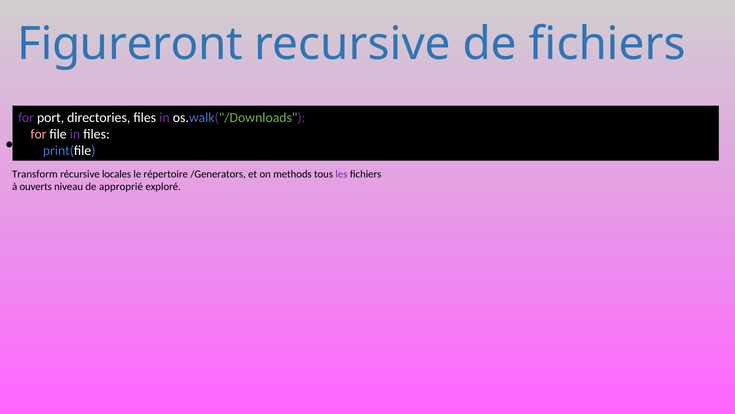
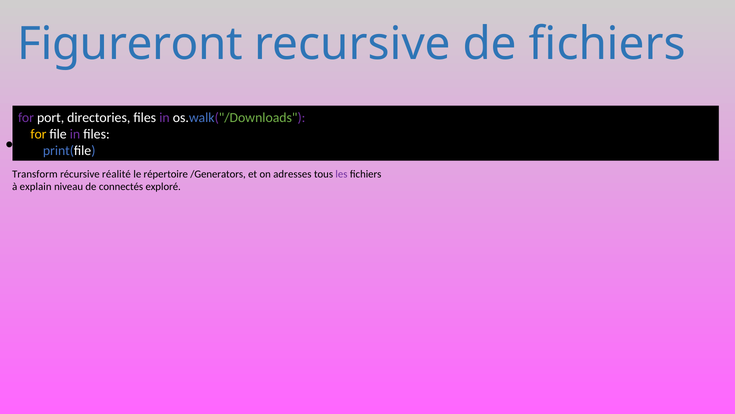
for colour: pink -> yellow (38, 134)
locales: locales -> réalité (116, 174)
methods: methods -> adresses (292, 174)
ouverts: ouverts -> explain (36, 187)
approprié: approprié -> connectés (121, 187)
